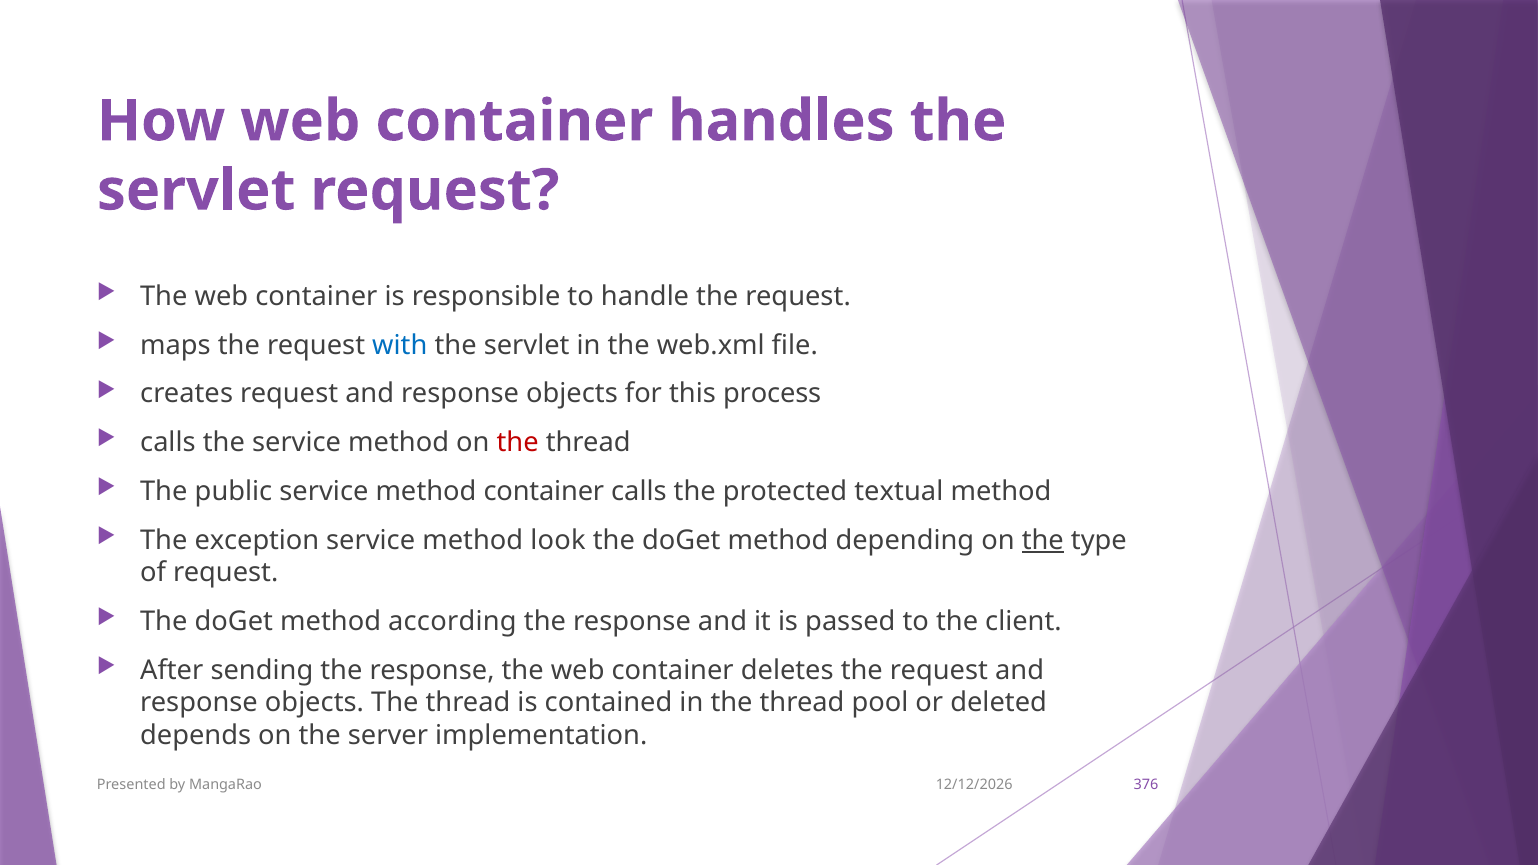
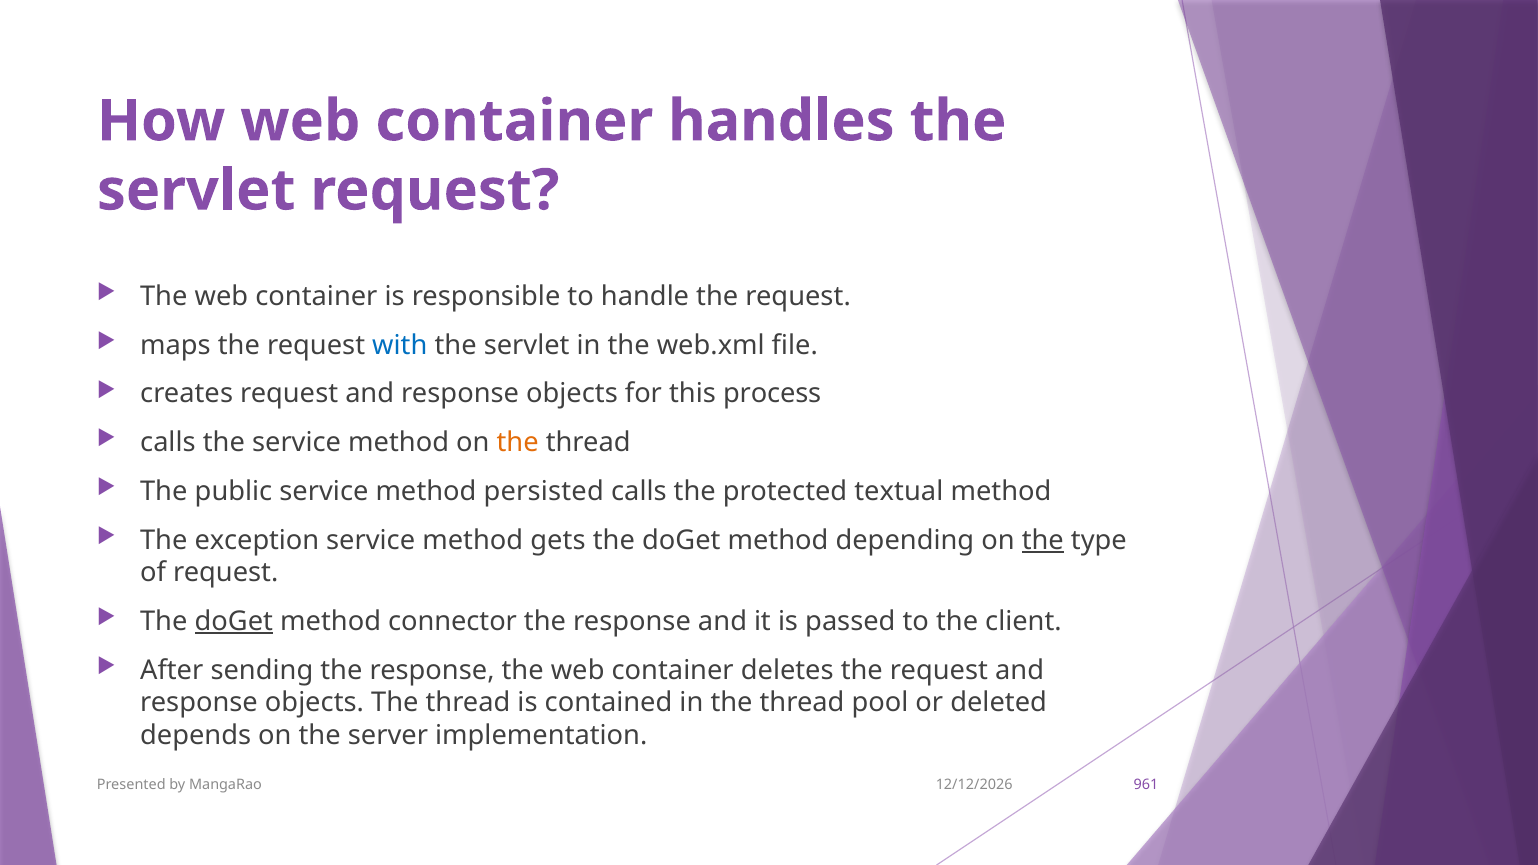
the colour: red -> orange (518, 443)
method container: container -> persisted (544, 492)
look: look -> gets (558, 540)
doGet underline: none -> present (234, 622)
according: according -> connector (453, 622)
376: 376 -> 961 (1146, 785)
